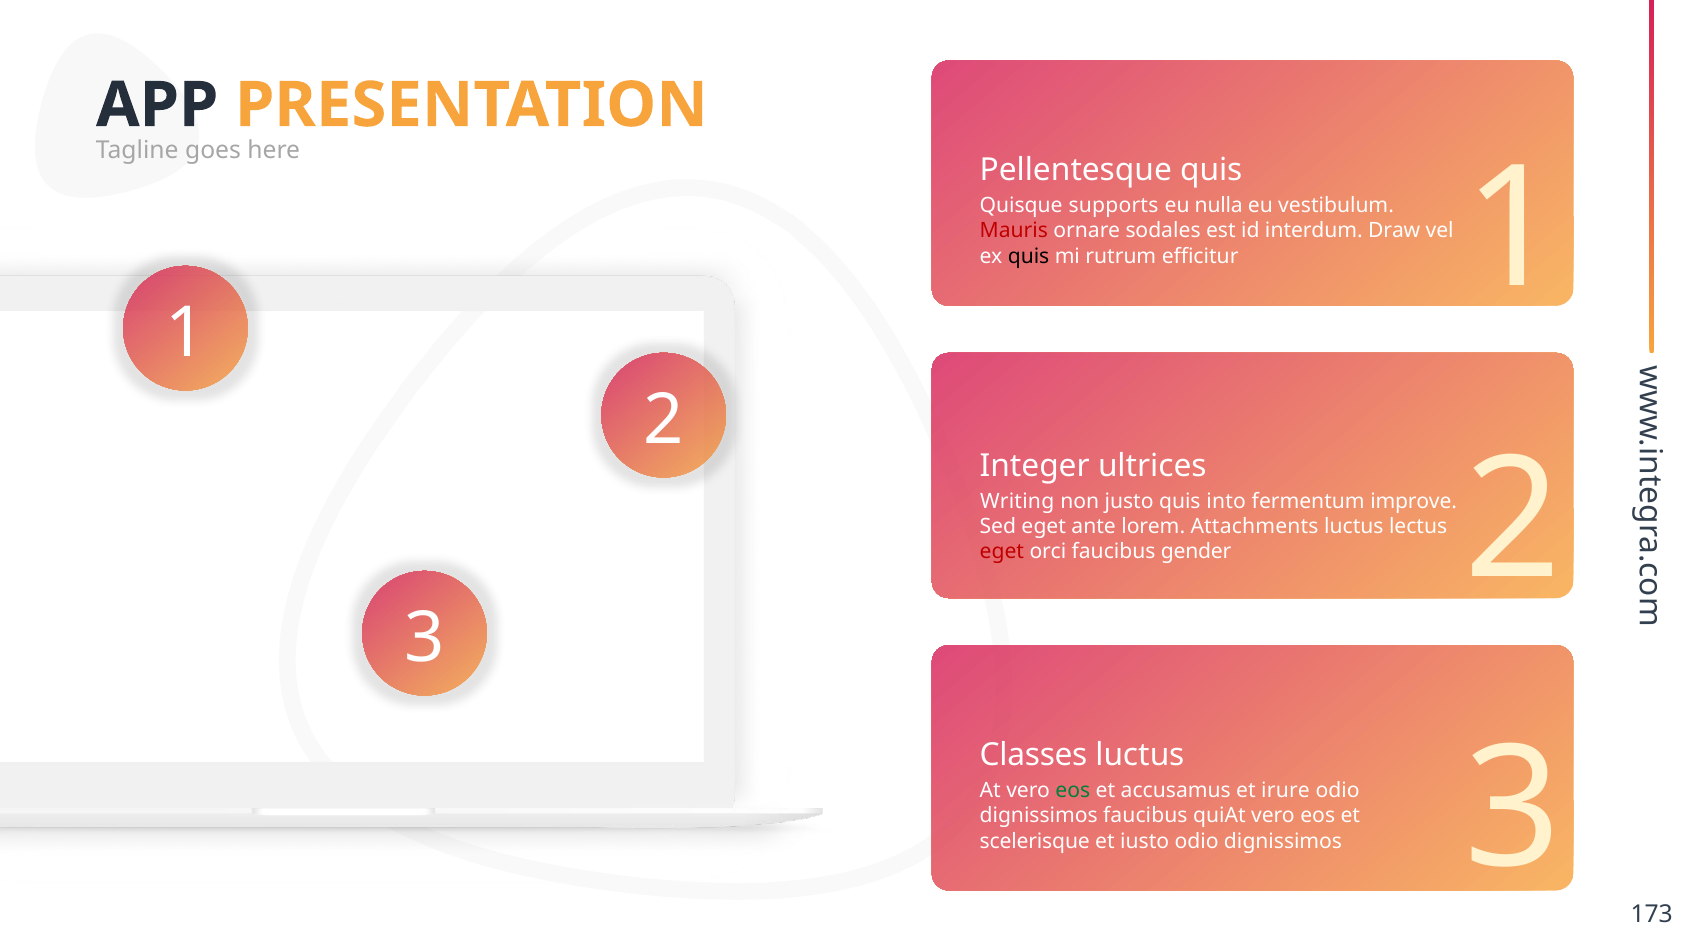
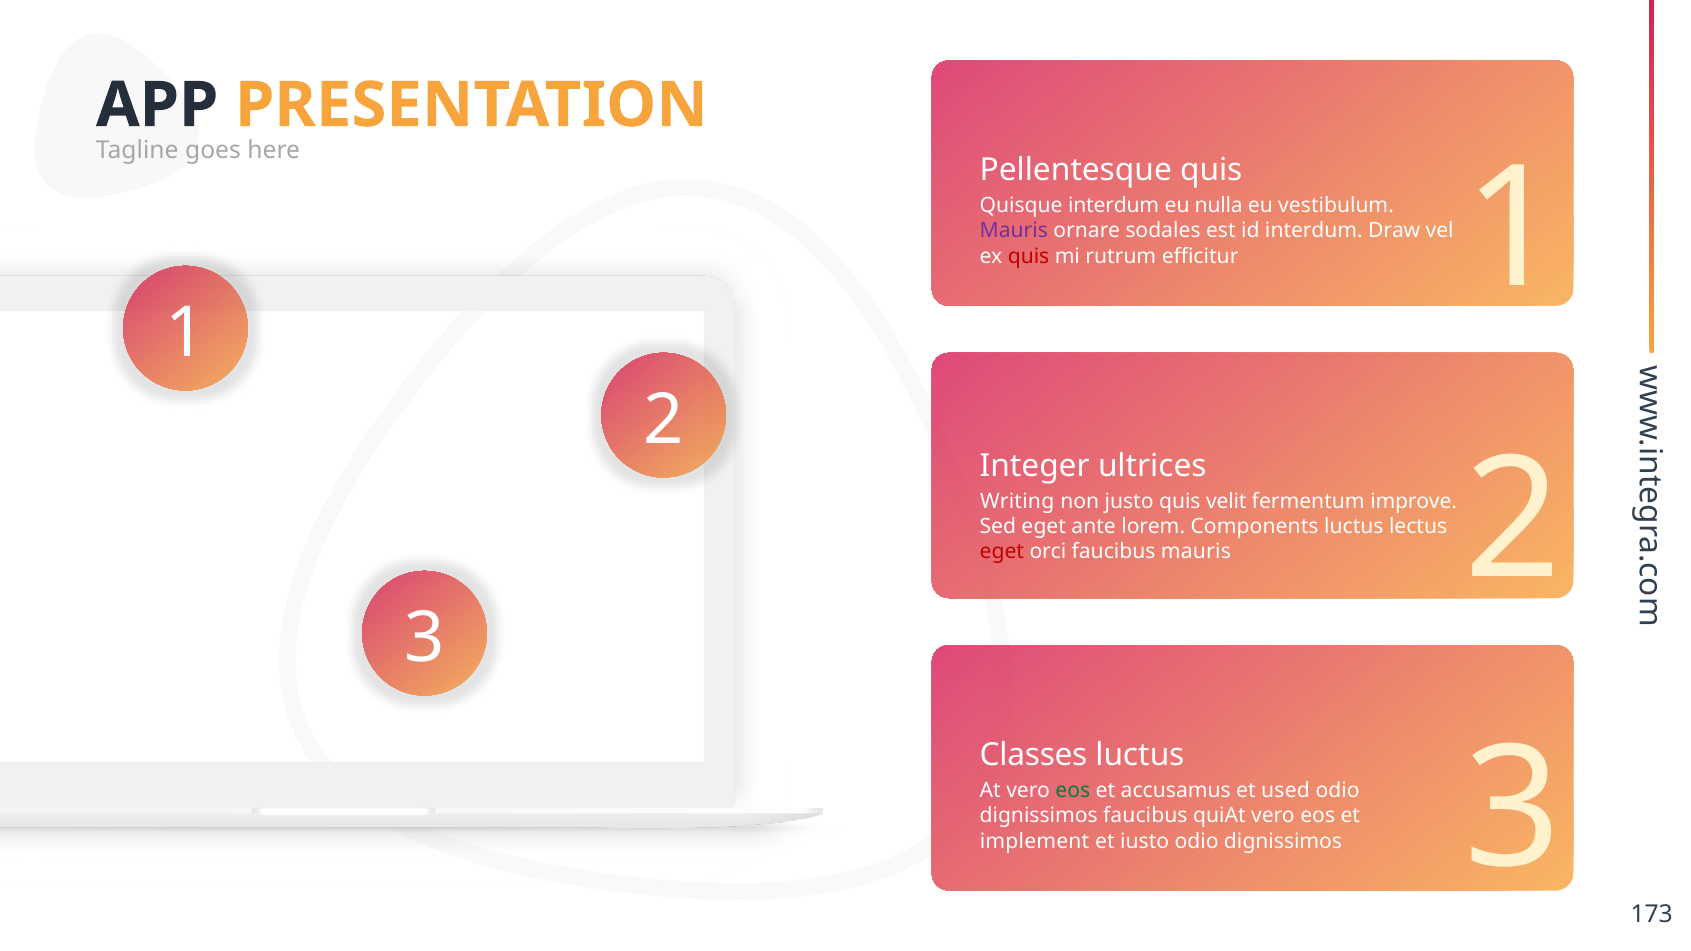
Quisque supports: supports -> interdum (1114, 206)
Mauris colour: red -> purple (1014, 231)
quis colour: black -> red (1029, 256)
into: into -> velit (1226, 501)
Attachments: Attachments -> Components (1255, 527)
faucibus gender: gender -> mauris (1196, 552)
irure: irure -> used (1286, 790)
scelerisque: scelerisque -> implement (1035, 841)
